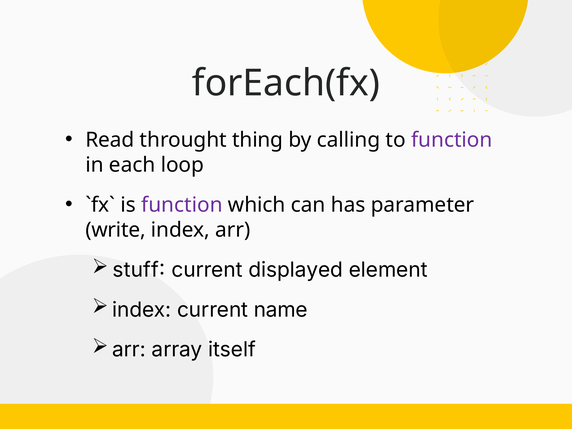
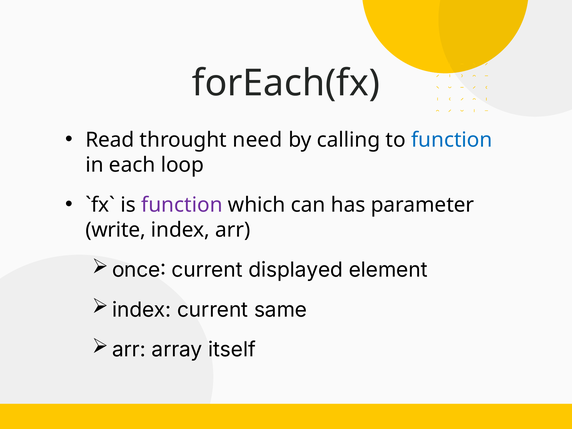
thing: thing -> need (258, 140)
function colour: purple -> blue (452, 140)
stuff: stuff -> once (139, 270)
name: name -> same (281, 310)
